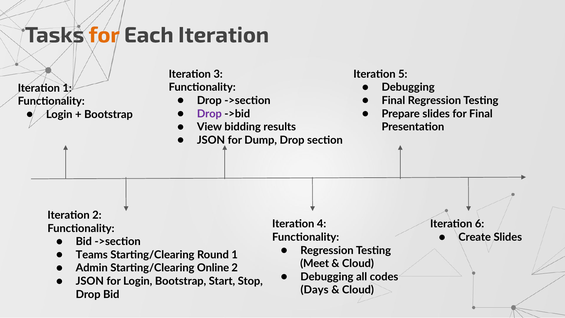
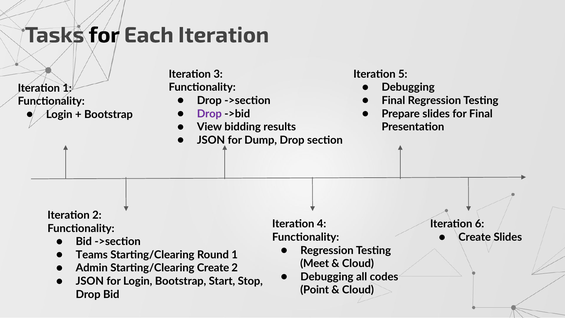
for colour: orange -> black (104, 35)
Starting/Clearing Online: Online -> Create (213, 268)
Days: Days -> Point (315, 290)
